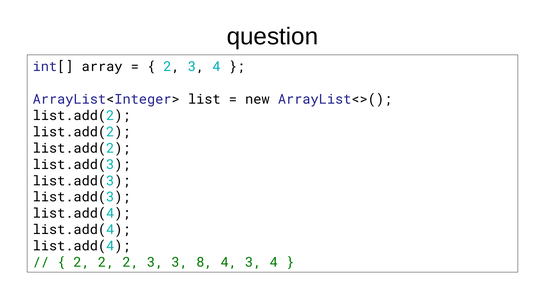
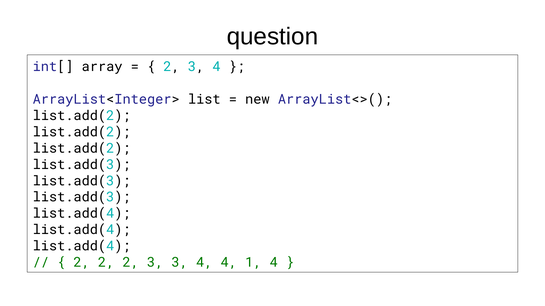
3 3 8: 8 -> 4 (204, 263)
4 3: 3 -> 1 (253, 263)
